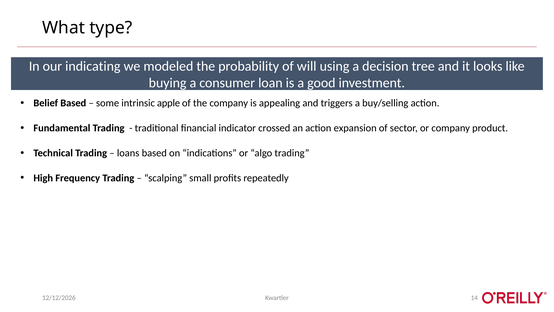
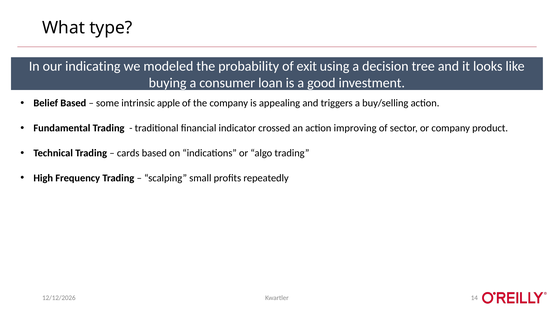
will: will -> exit (307, 66)
expansion: expansion -> improving (355, 128)
loans: loans -> cards (128, 153)
